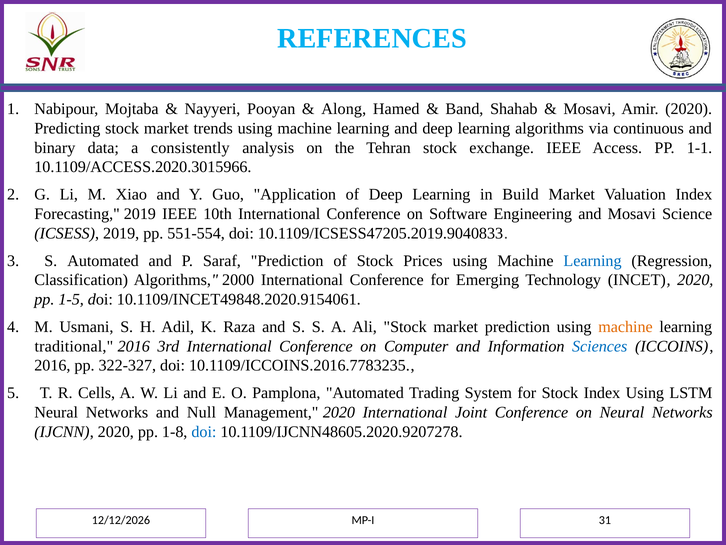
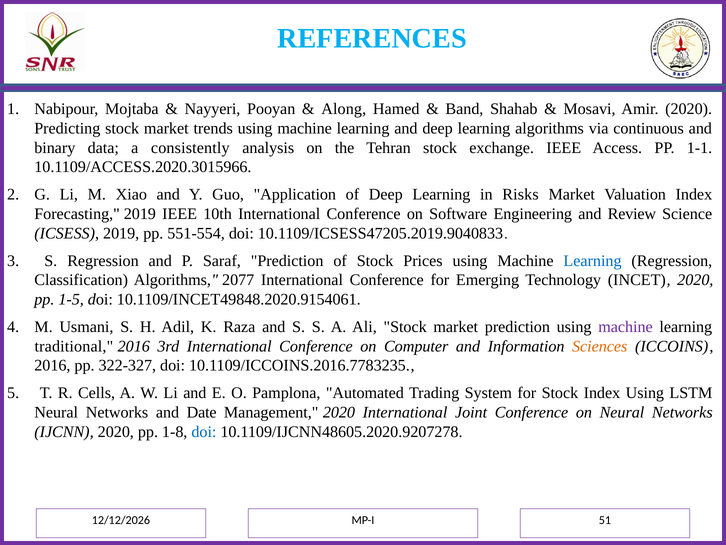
Build: Build -> Risks (520, 194)
and Mosavi: Mosavi -> Review (632, 214)
S Automated: Automated -> Regression (103, 260)
2000: 2000 -> 2077 (238, 280)
machine colour: orange -> purple (625, 327)
Sciences colour: blue -> orange (600, 346)
Null: Null -> Date (202, 412)
31: 31 -> 51 (605, 520)
